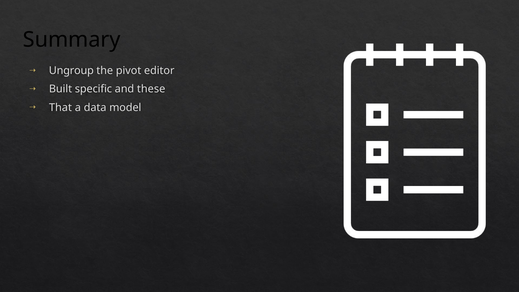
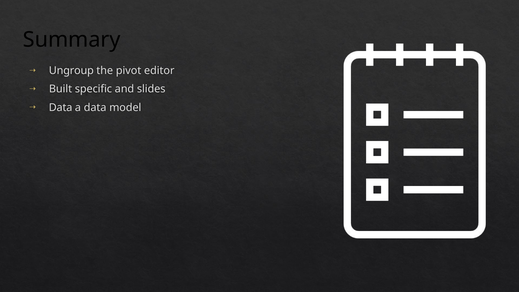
these: these -> slides (151, 89)
That: That -> Data (61, 107)
